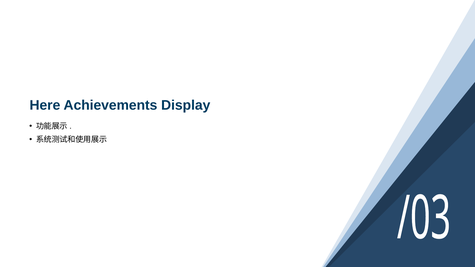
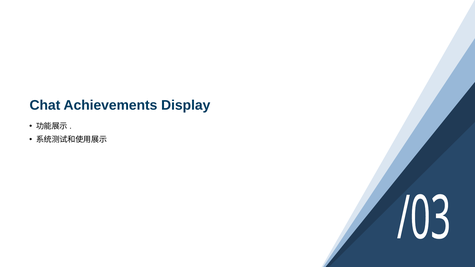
Here: Here -> Chat (45, 105)
